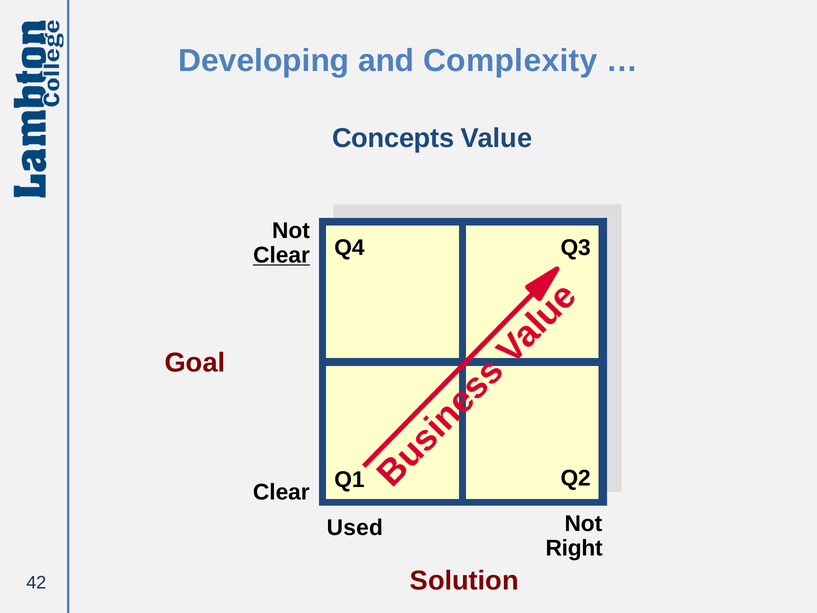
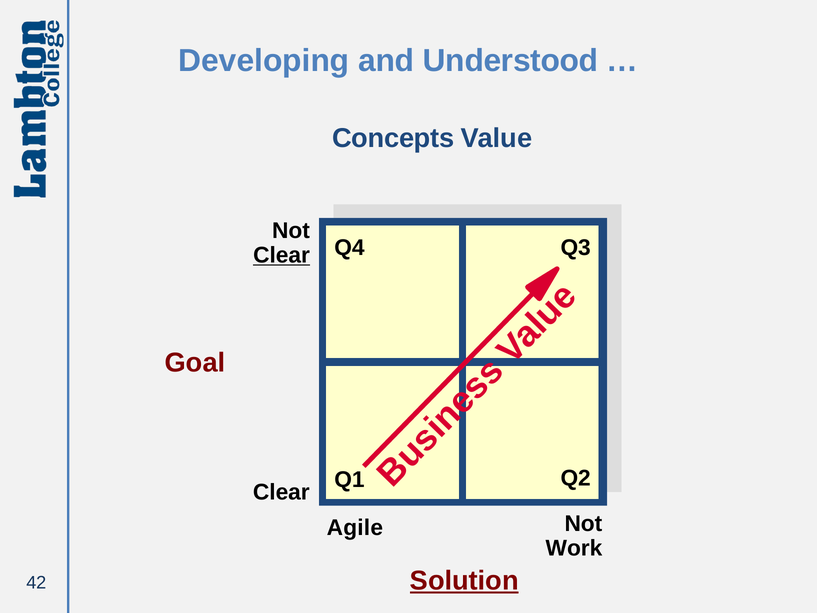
Complexity: Complexity -> Understood (511, 61)
Used: Used -> Agile (355, 528)
Right: Right -> Work (574, 548)
Solution underline: none -> present (464, 581)
